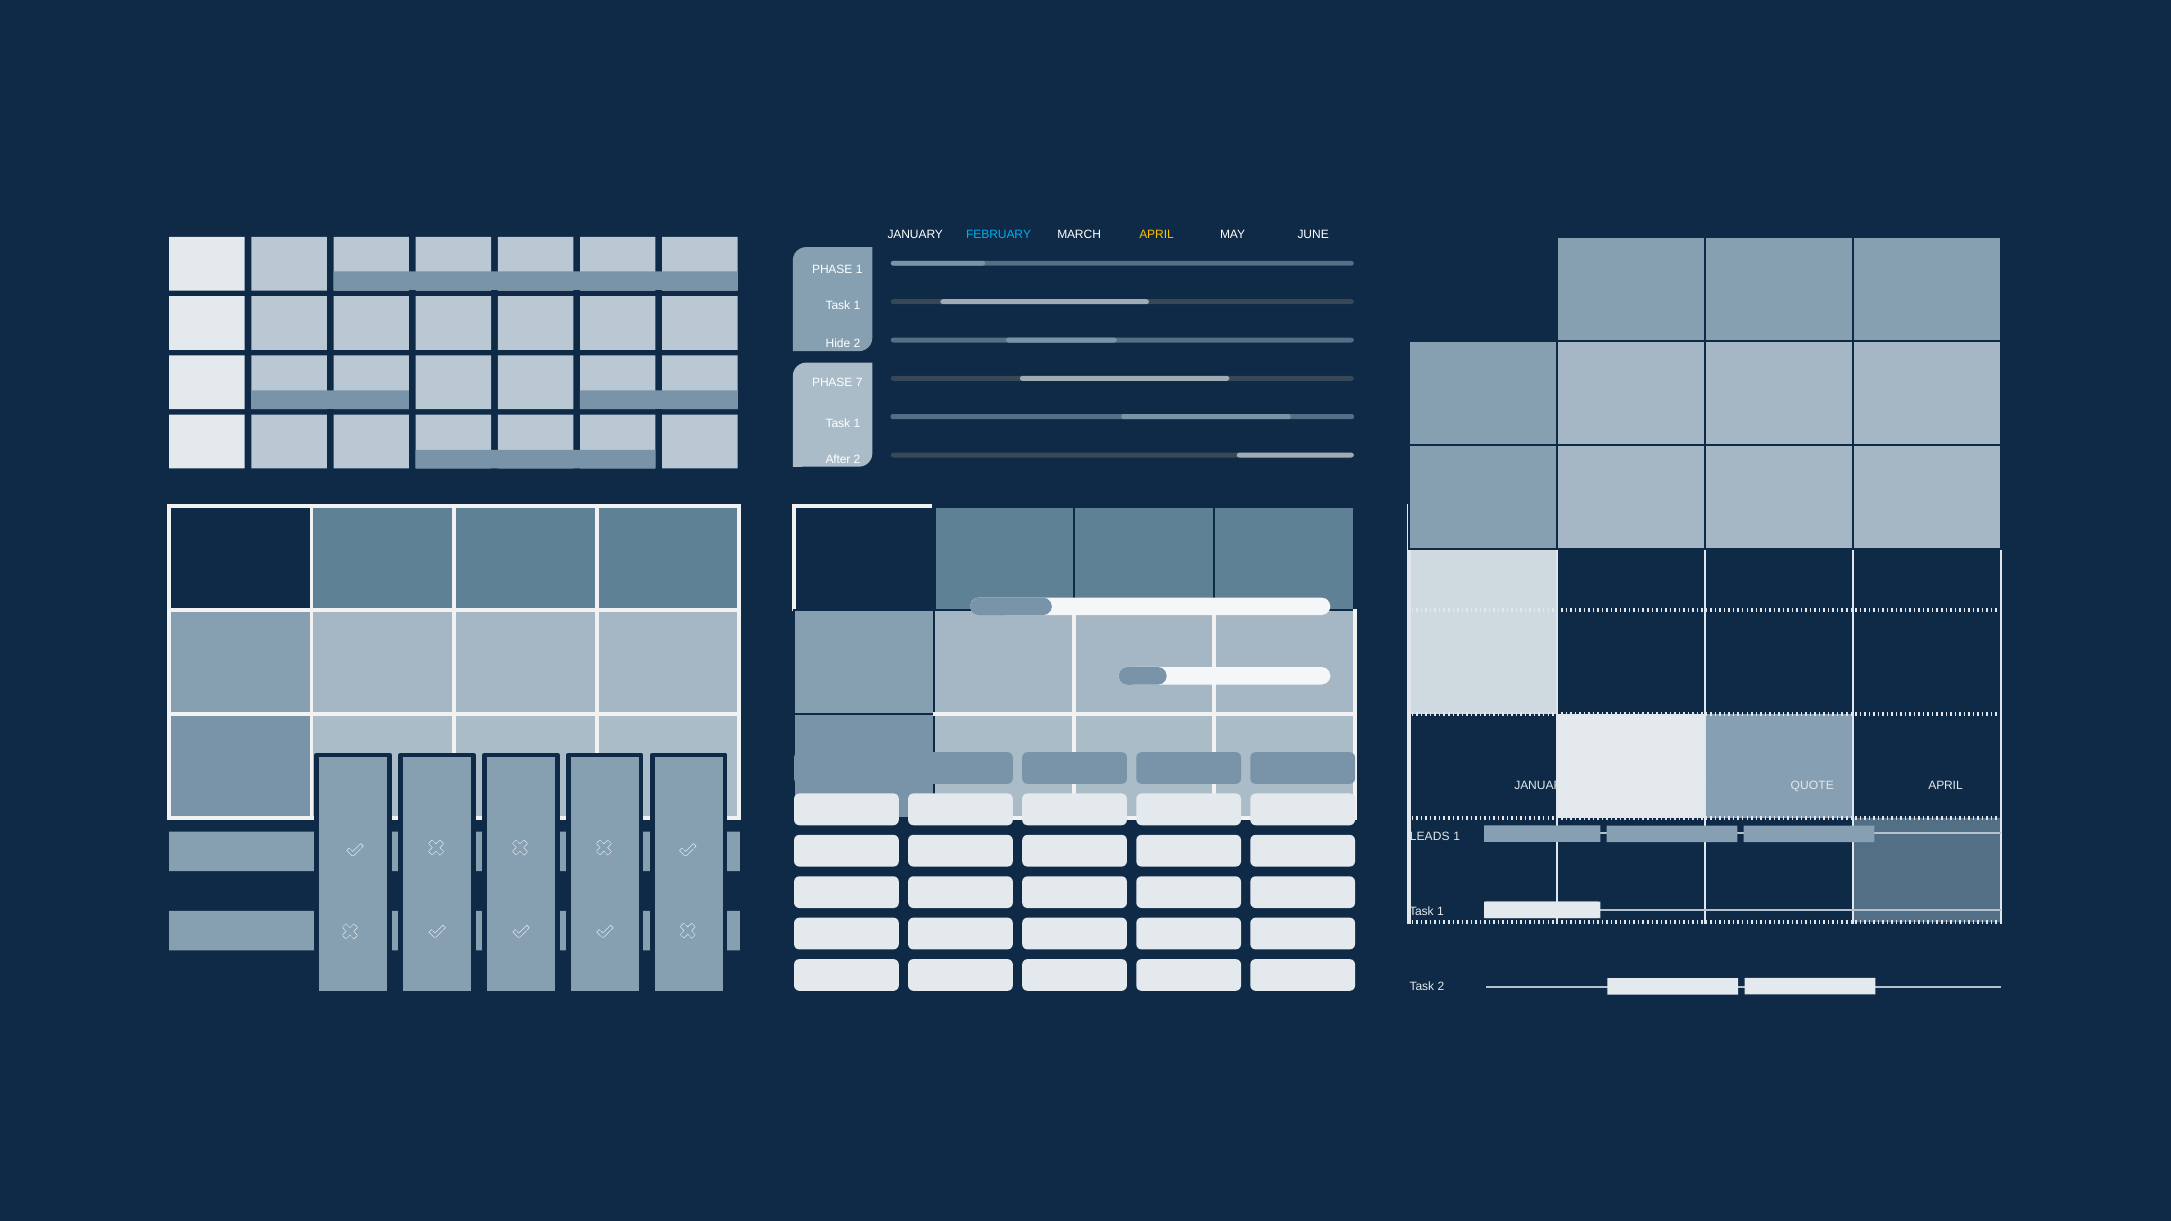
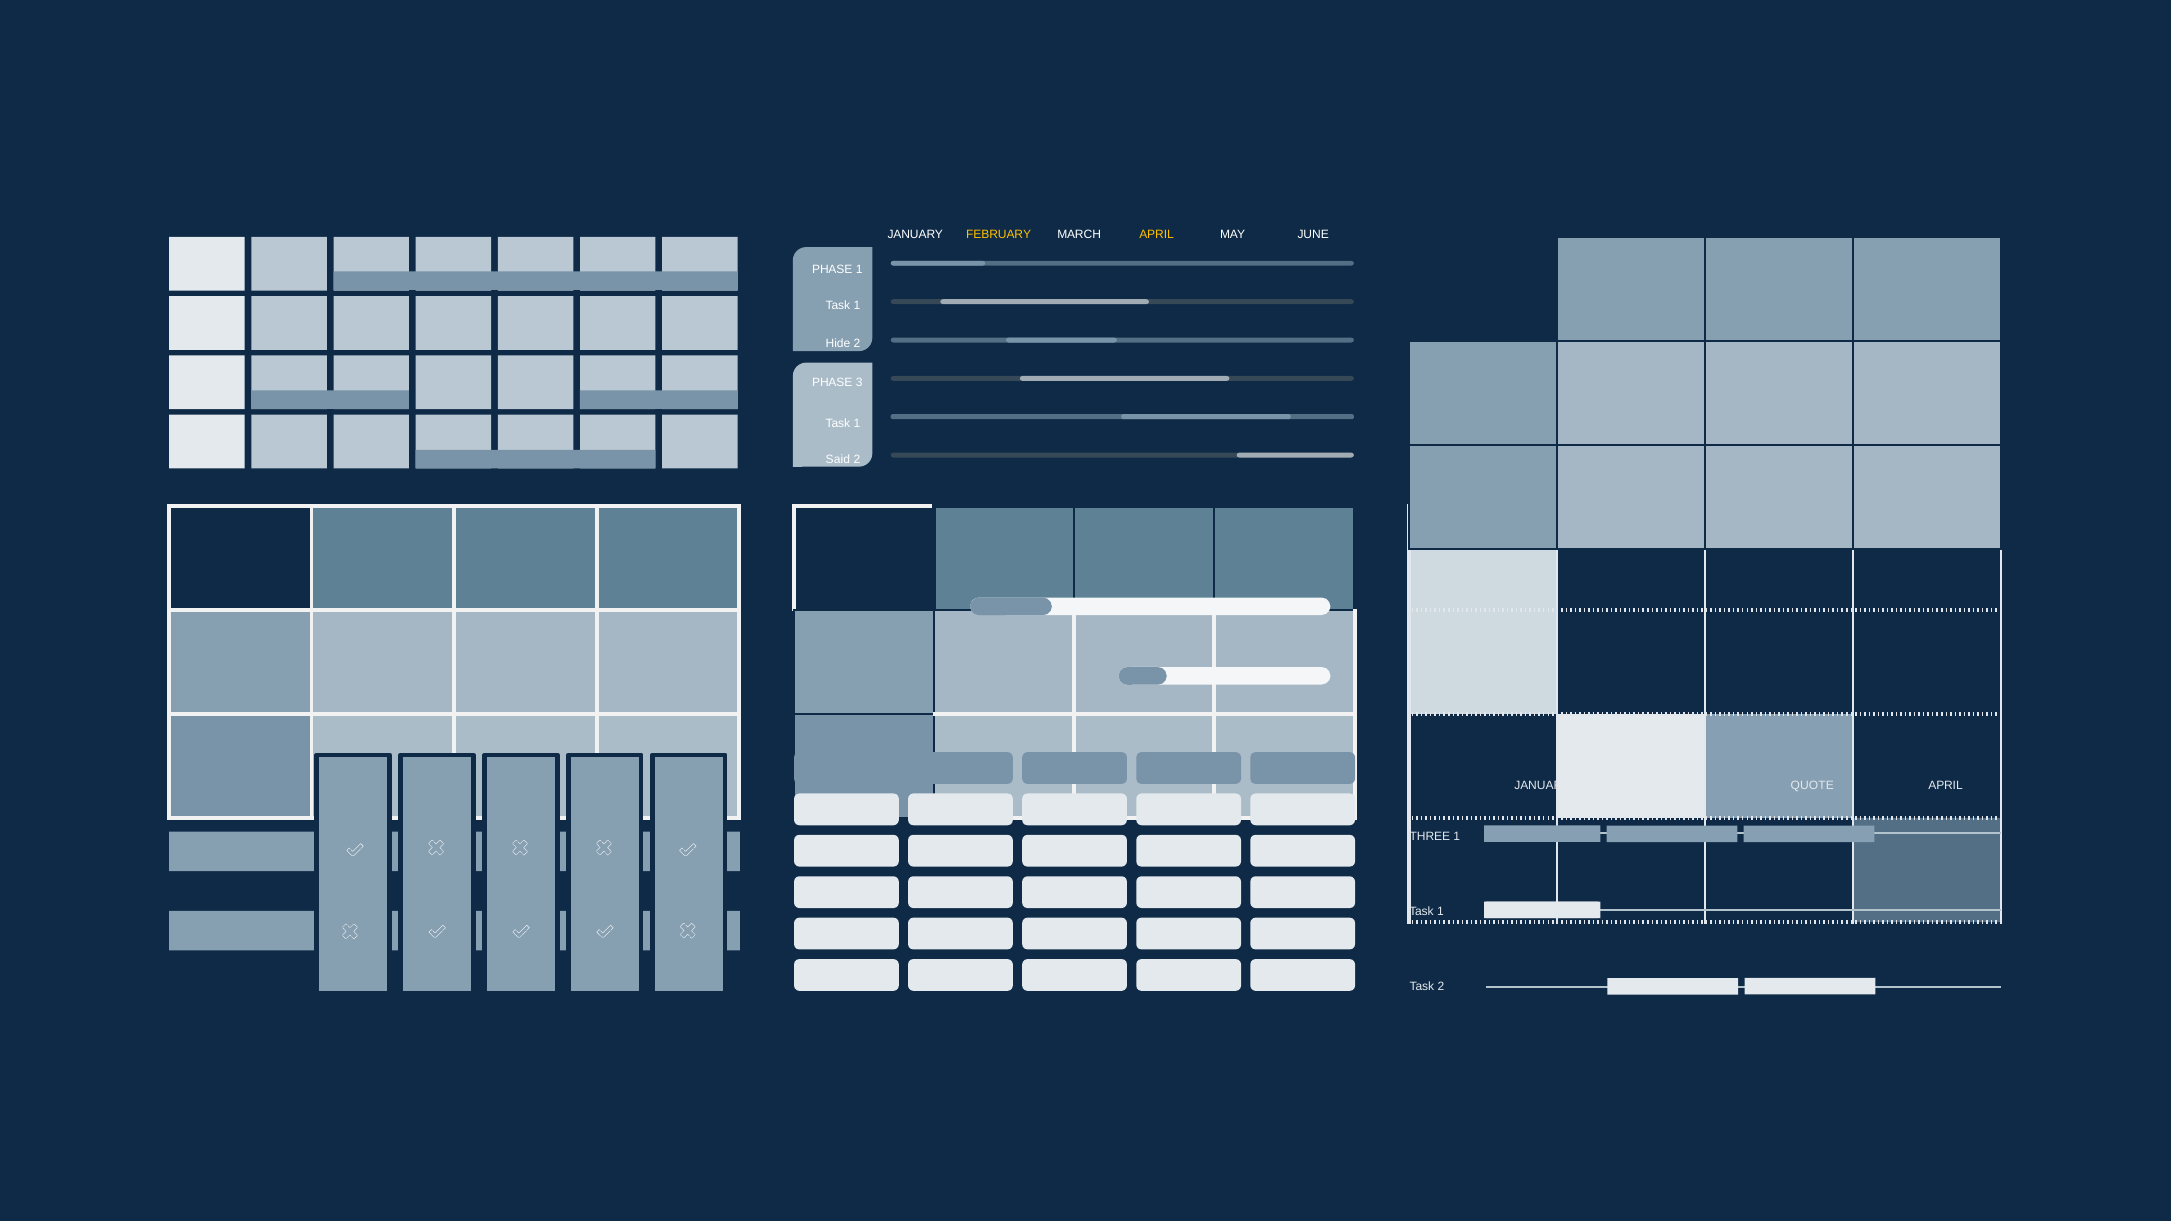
FEBRUARY colour: light blue -> yellow (999, 234)
7: 7 -> 3 (859, 383)
After: After -> Said (838, 460)
LEADS: LEADS -> THREE (1430, 836)
